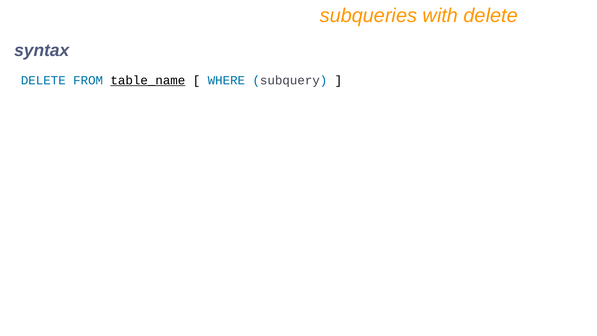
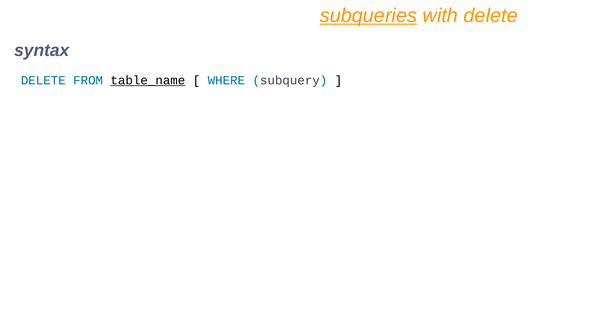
subqueries underline: none -> present (368, 16)
